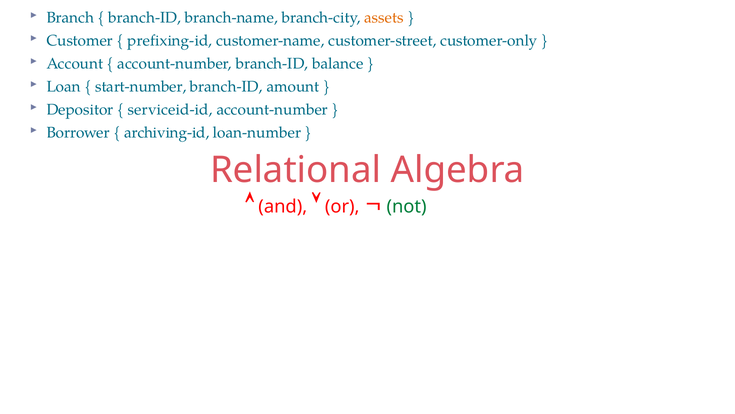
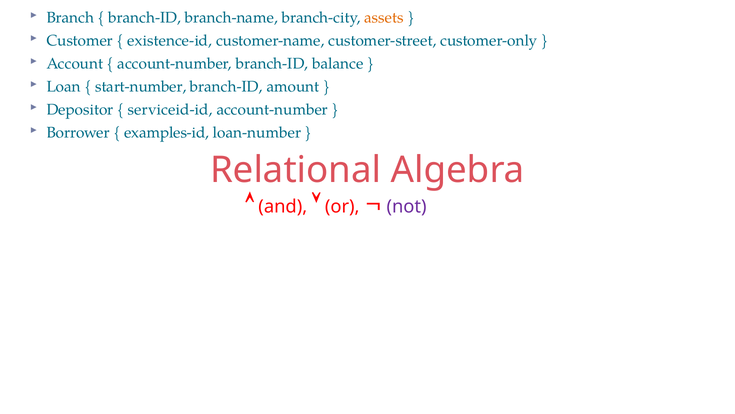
prefixing-id: prefixing-id -> existence-id (170, 41)
archiving-id: archiving-id -> examples-id (167, 132)
not colour: green -> purple (407, 206)
